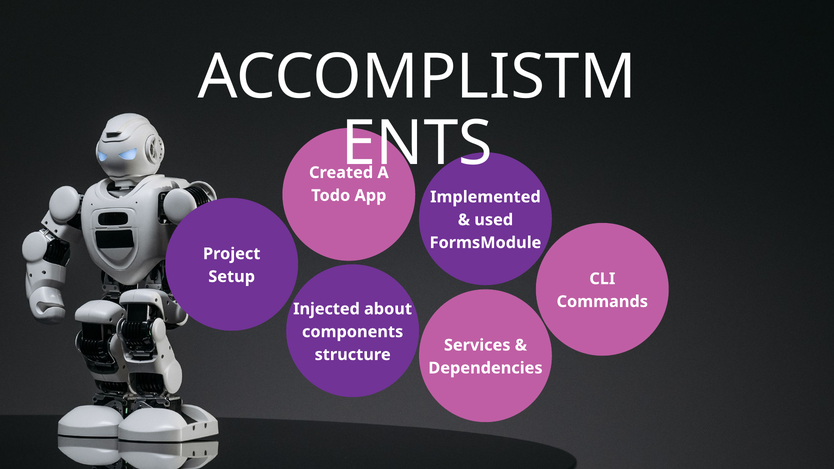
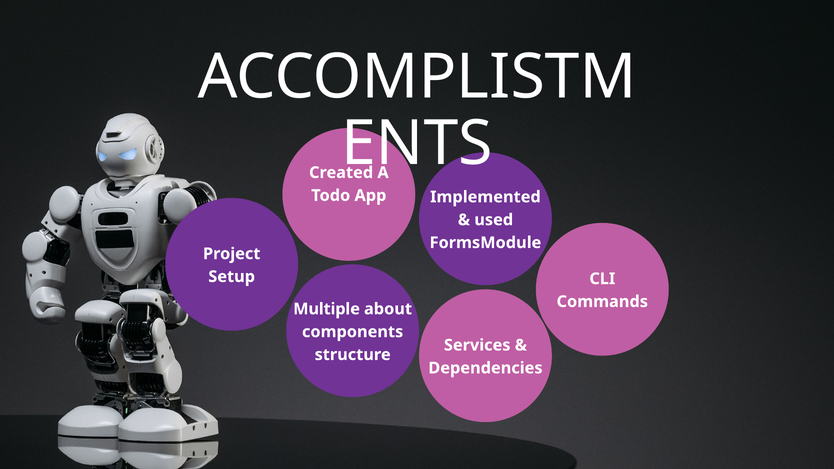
Injected: Injected -> Multiple (327, 309)
